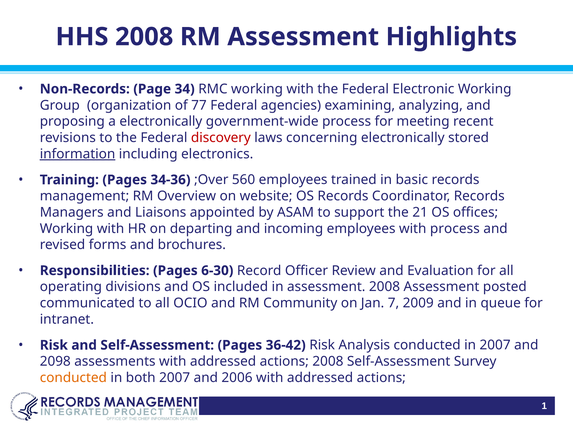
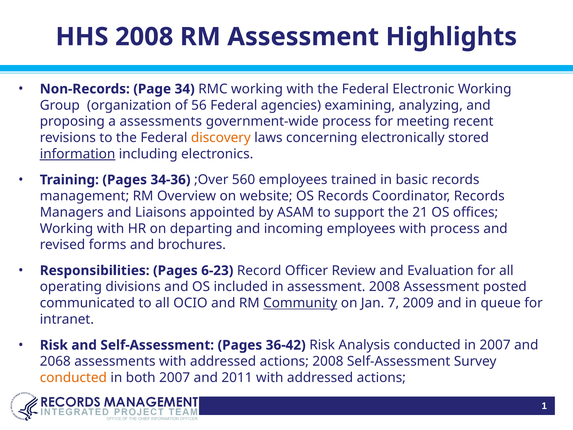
77: 77 -> 56 (199, 105)
a electronically: electronically -> assessments (161, 121)
discovery colour: red -> orange (221, 138)
6-30: 6-30 -> 6-23 (217, 270)
Community underline: none -> present (300, 303)
2098: 2098 -> 2068 (55, 361)
2006: 2006 -> 2011 (237, 377)
